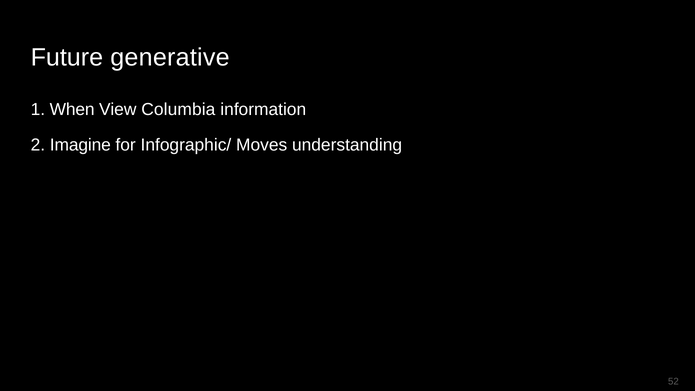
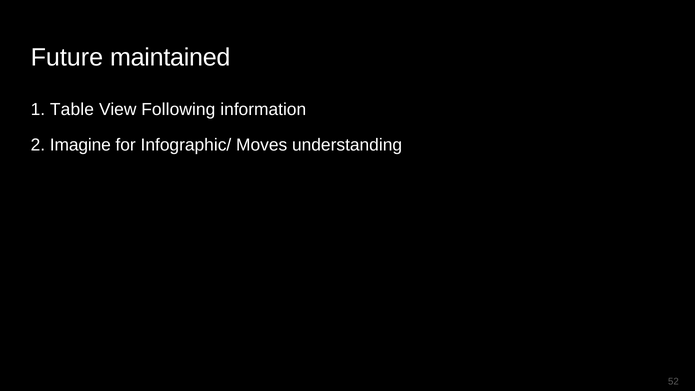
generative: generative -> maintained (170, 58)
When: When -> Table (72, 109)
Columbia: Columbia -> Following (178, 109)
